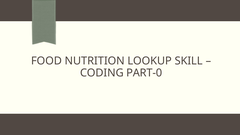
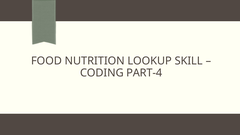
PART-0: PART-0 -> PART-4 (144, 73)
